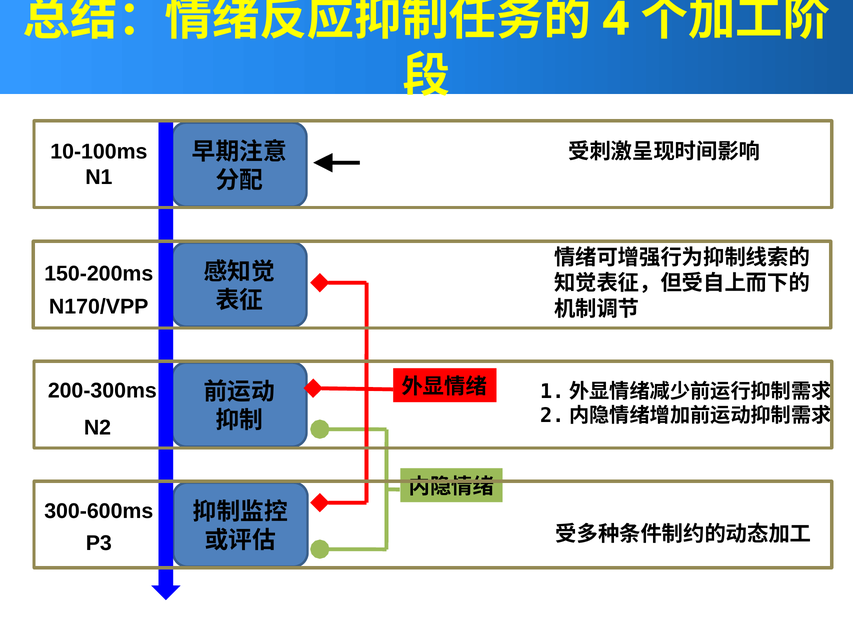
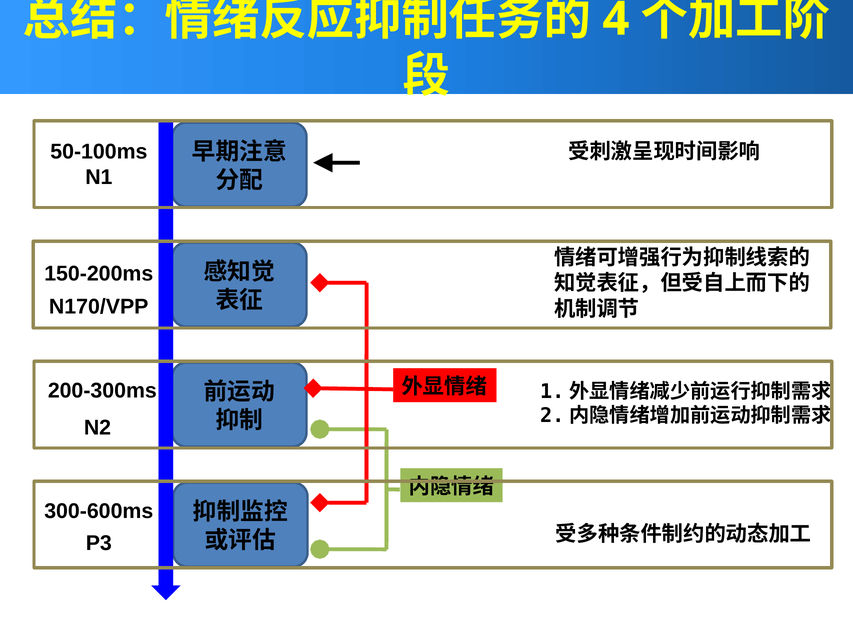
10-100ms: 10-100ms -> 50-100ms (99, 152)
